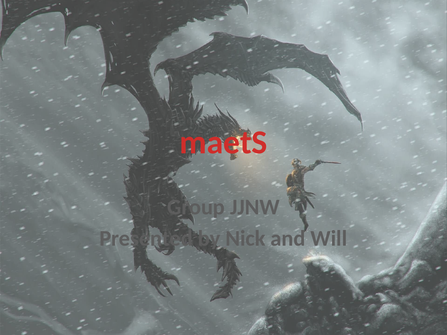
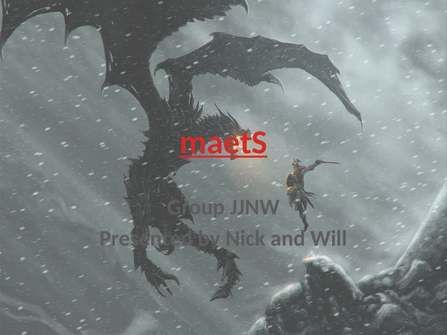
maetS underline: none -> present (223, 142)
